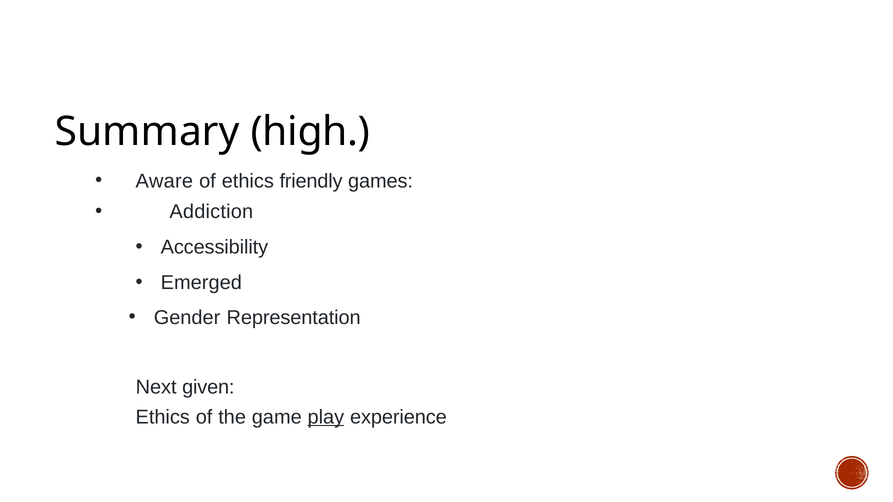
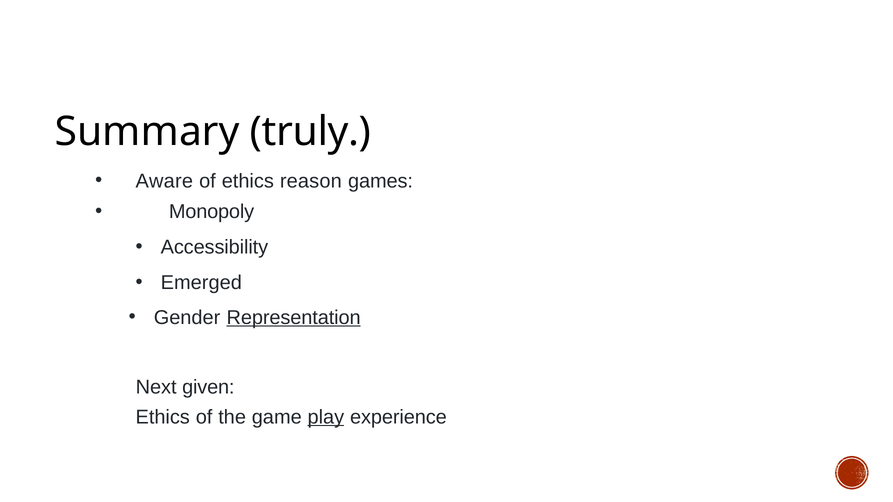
high: high -> truly (310, 132)
friendly: friendly -> reason (311, 181)
Addiction: Addiction -> Monopoly (212, 212)
Representation underline: none -> present (294, 318)
